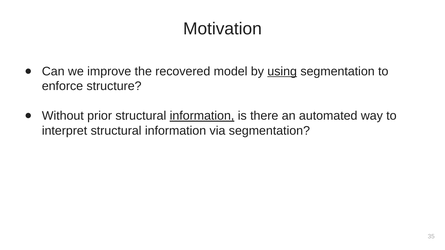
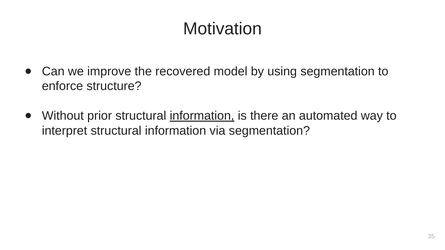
using underline: present -> none (282, 71)
